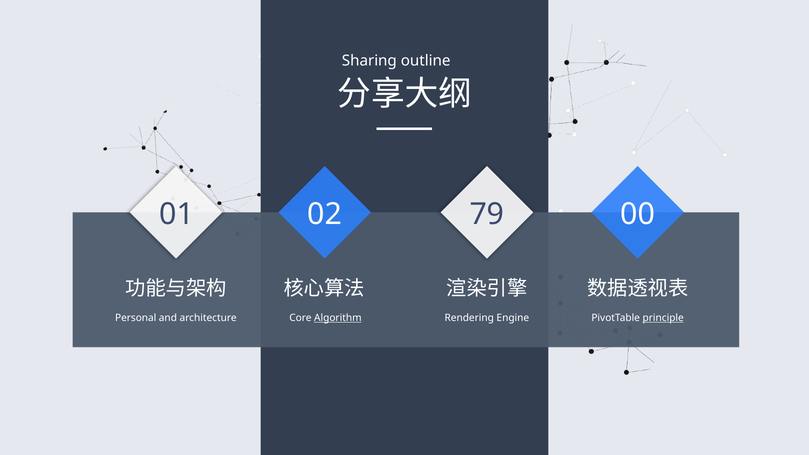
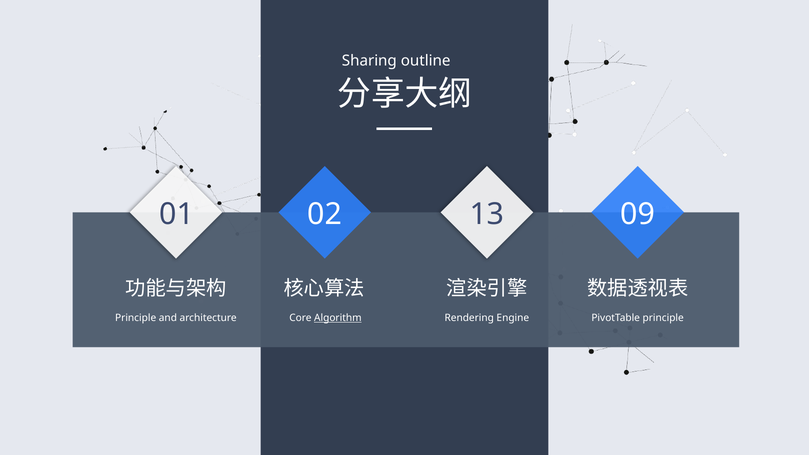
79: 79 -> 13 (487, 214)
00: 00 -> 09 (638, 214)
Personal: Personal -> Principle (136, 318)
principle underline: present -> none (663, 318)
